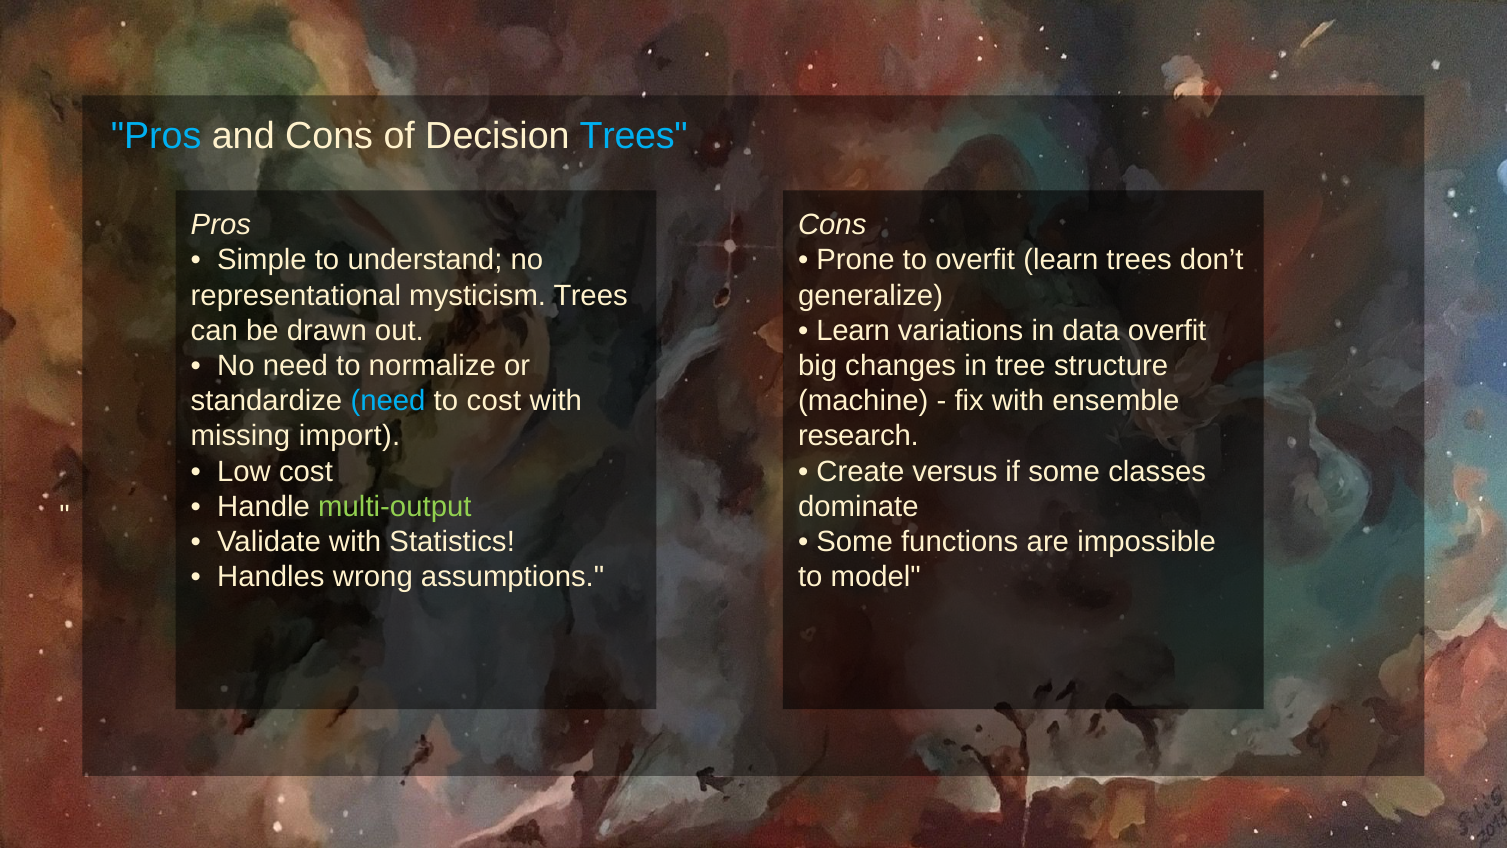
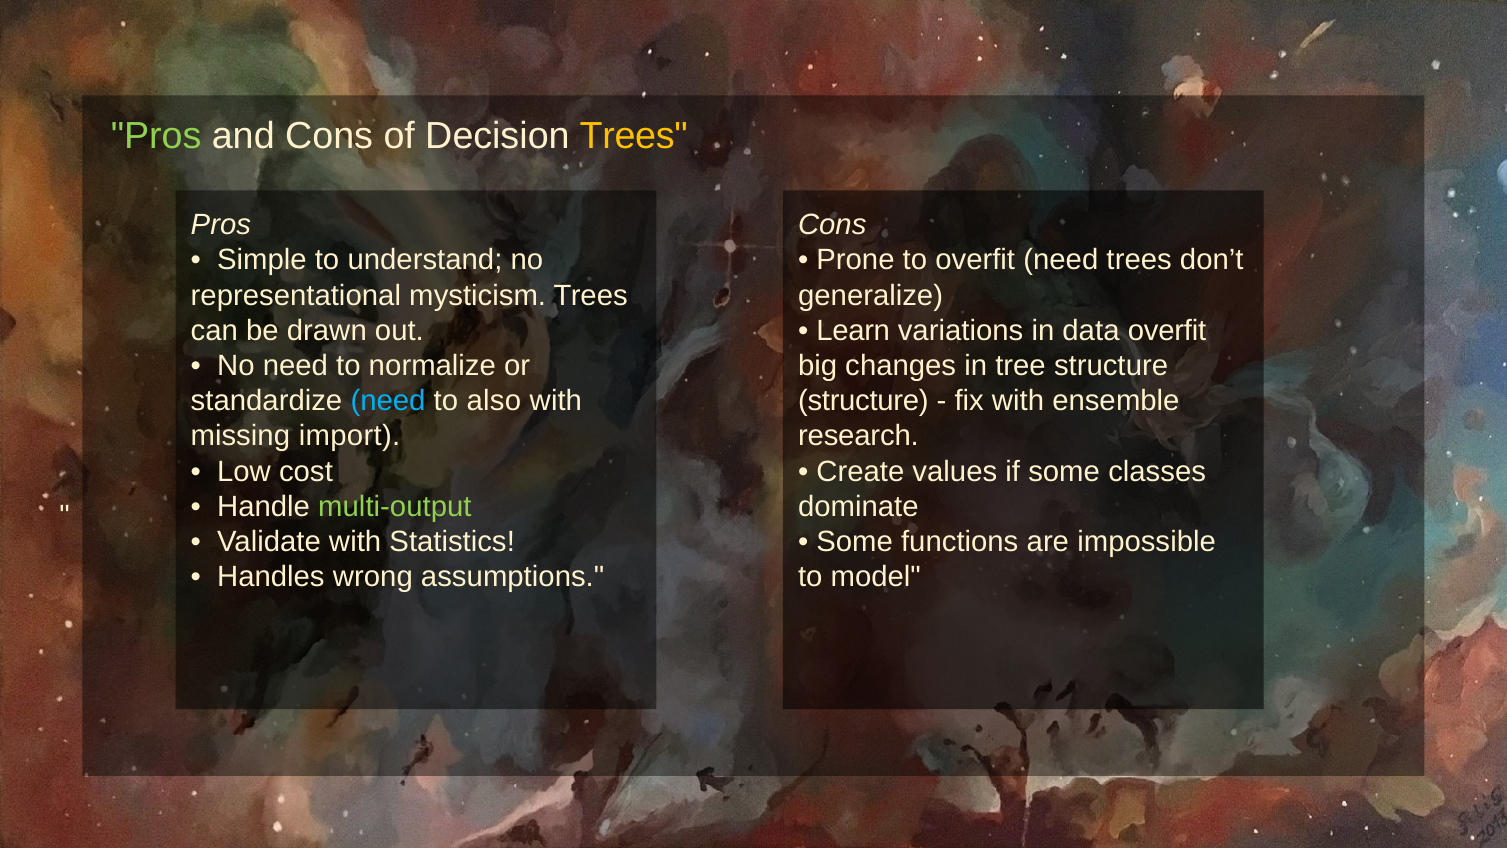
Pros colour: light blue -> light green (156, 136)
Trees colour: light blue -> yellow (634, 136)
overfit learn: learn -> need (1061, 260)
to cost: cost -> also (494, 401)
machine: machine -> structure (863, 401)
versus: versus -> values (955, 471)
